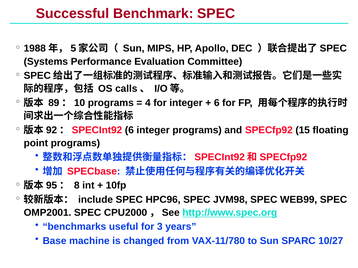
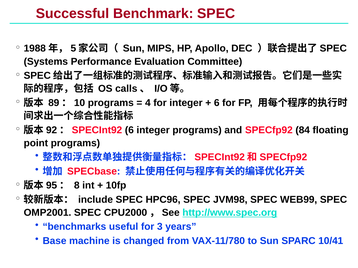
15: 15 -> 84 (303, 130)
10/27: 10/27 -> 10/41 (331, 241)
